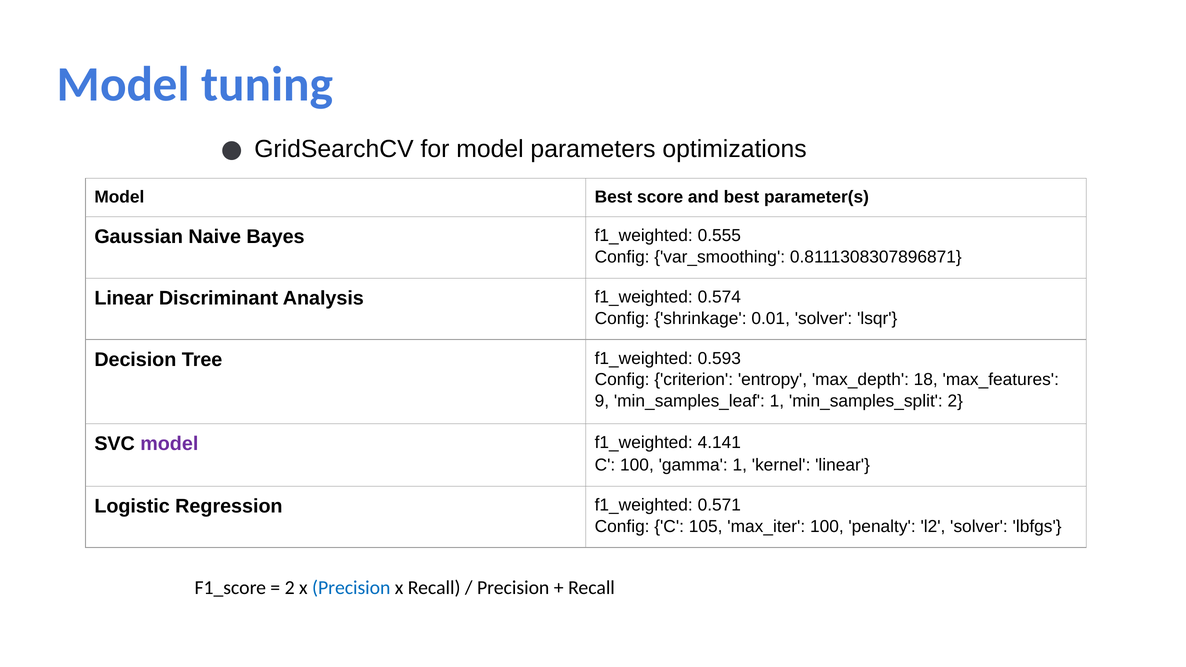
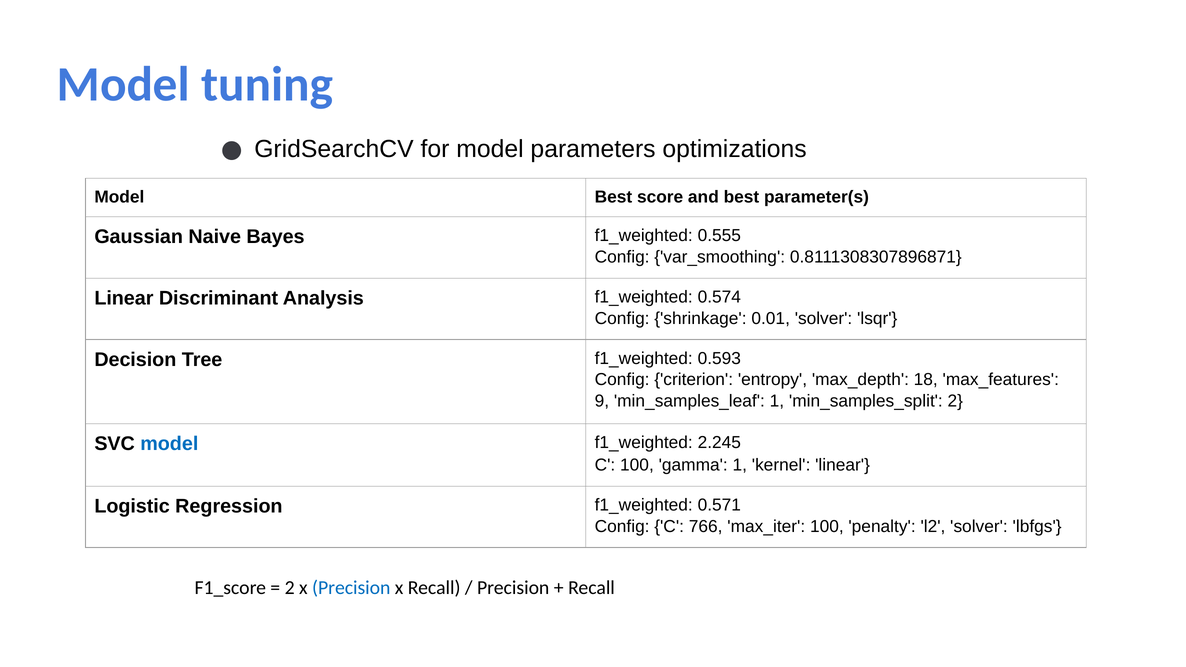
model colour: purple -> blue (169, 444)
4.141: 4.141 -> 2.245 (719, 443)
105: 105 -> 766 (706, 527)
